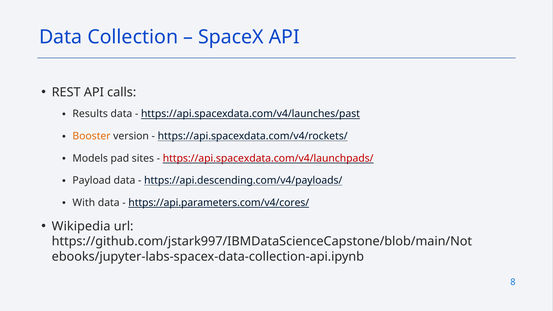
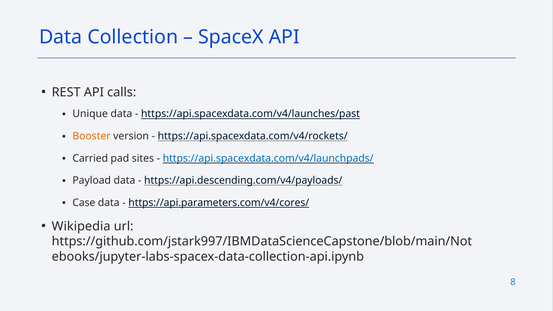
Results: Results -> Unique (90, 114)
Models: Models -> Carried (90, 158)
https://api.spacexdata.com/v4/launchpads/ colour: red -> blue (268, 158)
With: With -> Case (84, 203)
